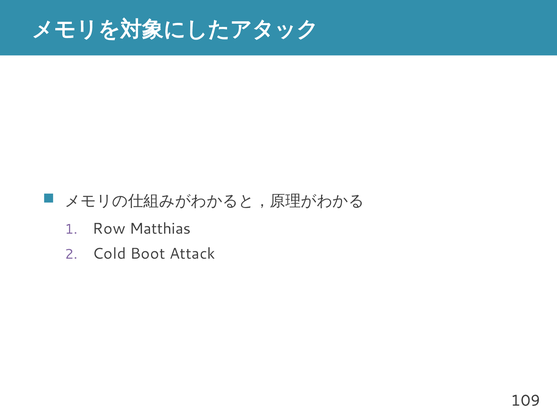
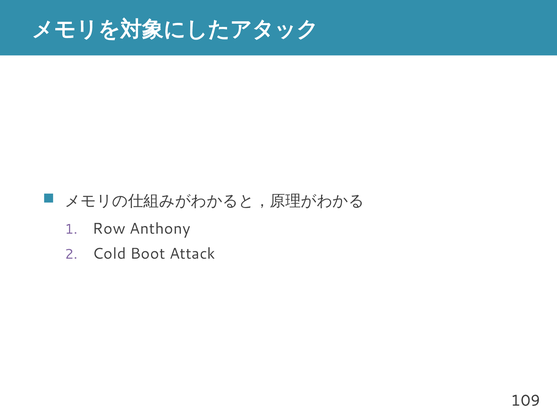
Matthias: Matthias -> Anthony (160, 228)
